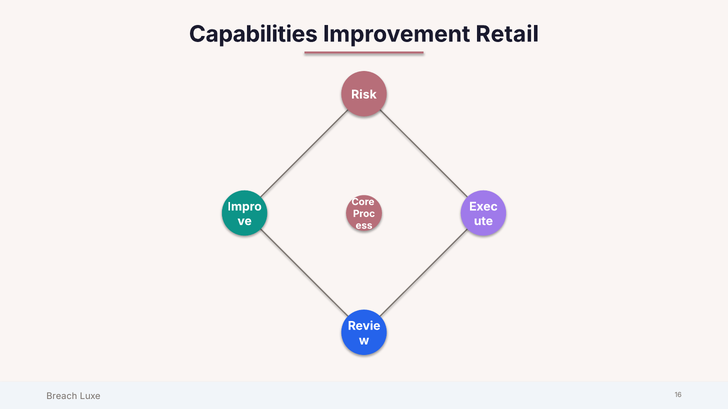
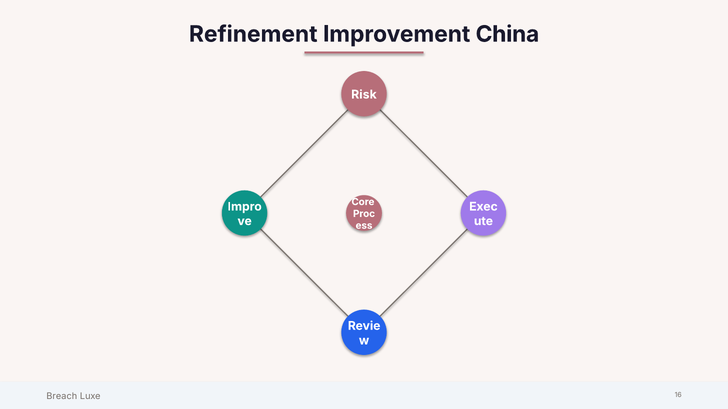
Capabilities: Capabilities -> Refinement (253, 34)
Retail: Retail -> China (507, 34)
